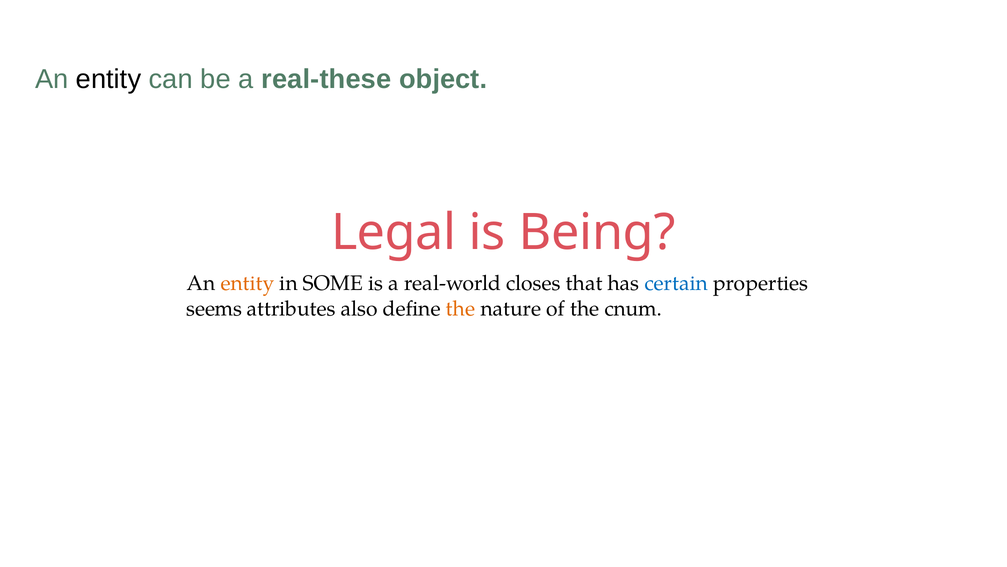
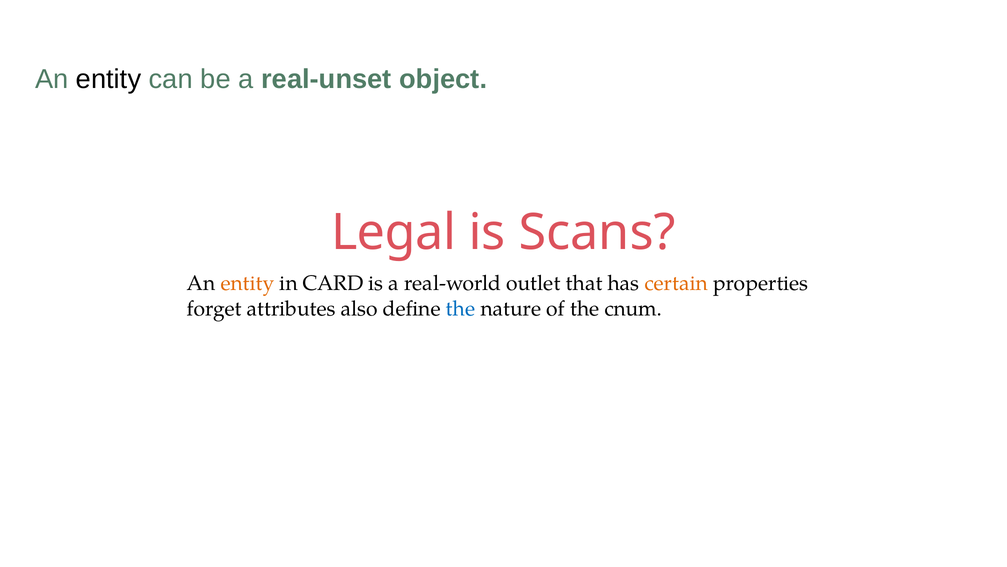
real-these: real-these -> real-unset (326, 79)
Being: Being -> Scans (597, 233)
SOME: SOME -> CARD (333, 283)
closes: closes -> outlet (533, 283)
certain colour: blue -> orange (676, 283)
seems: seems -> forget (214, 308)
the colour: orange -> blue (461, 308)
